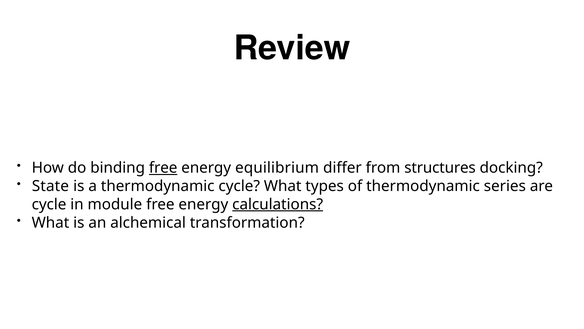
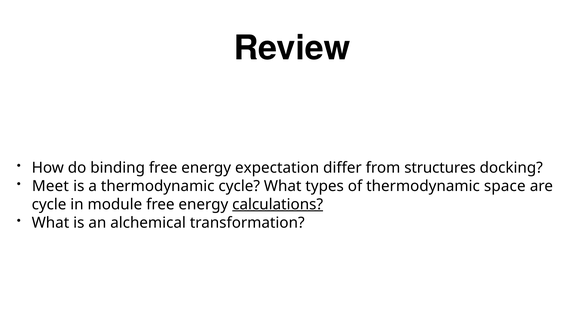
free underline: present -> none (163, 168)
equilibrium: equilibrium -> expectation (277, 168)
State: State -> Meet (50, 186)
series: series -> space (505, 186)
